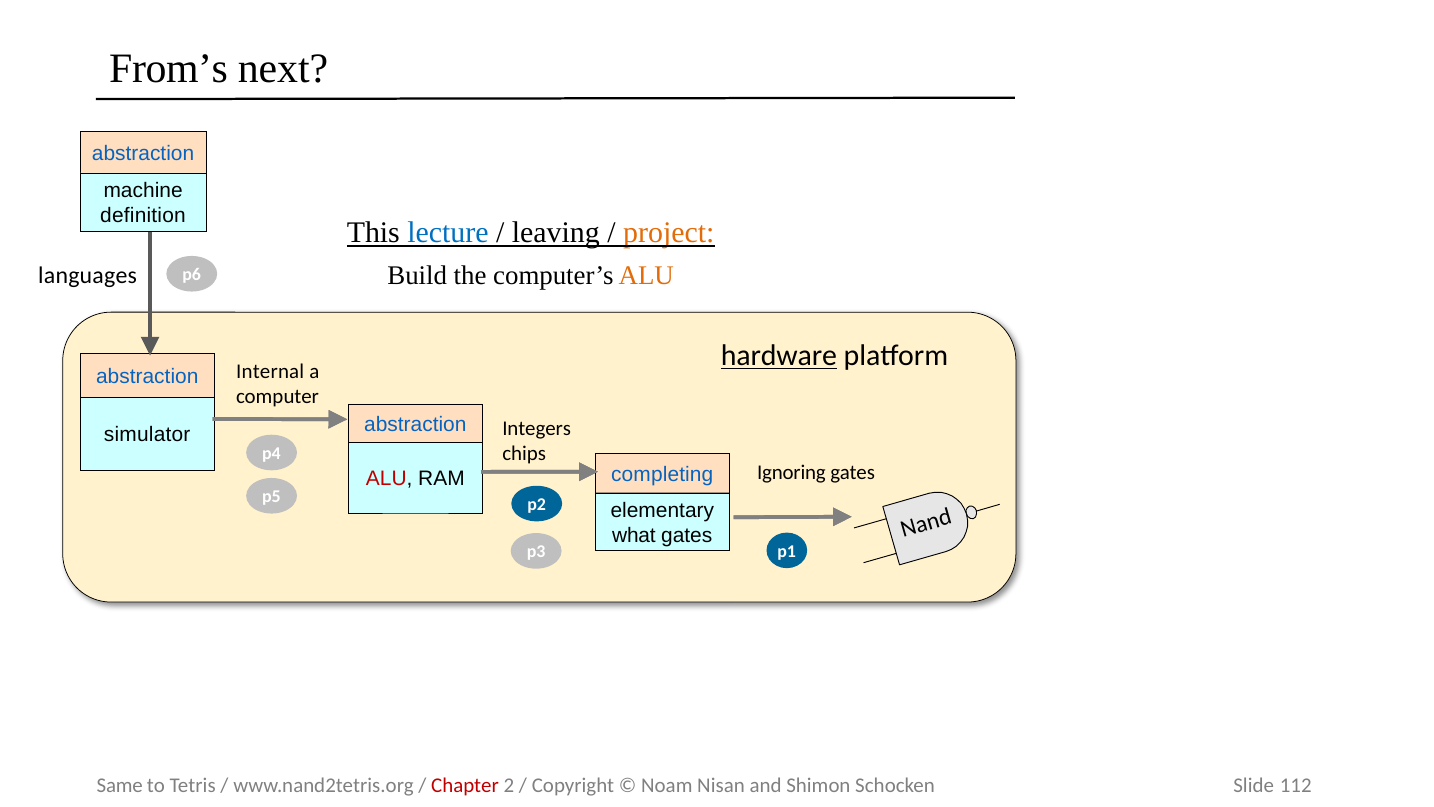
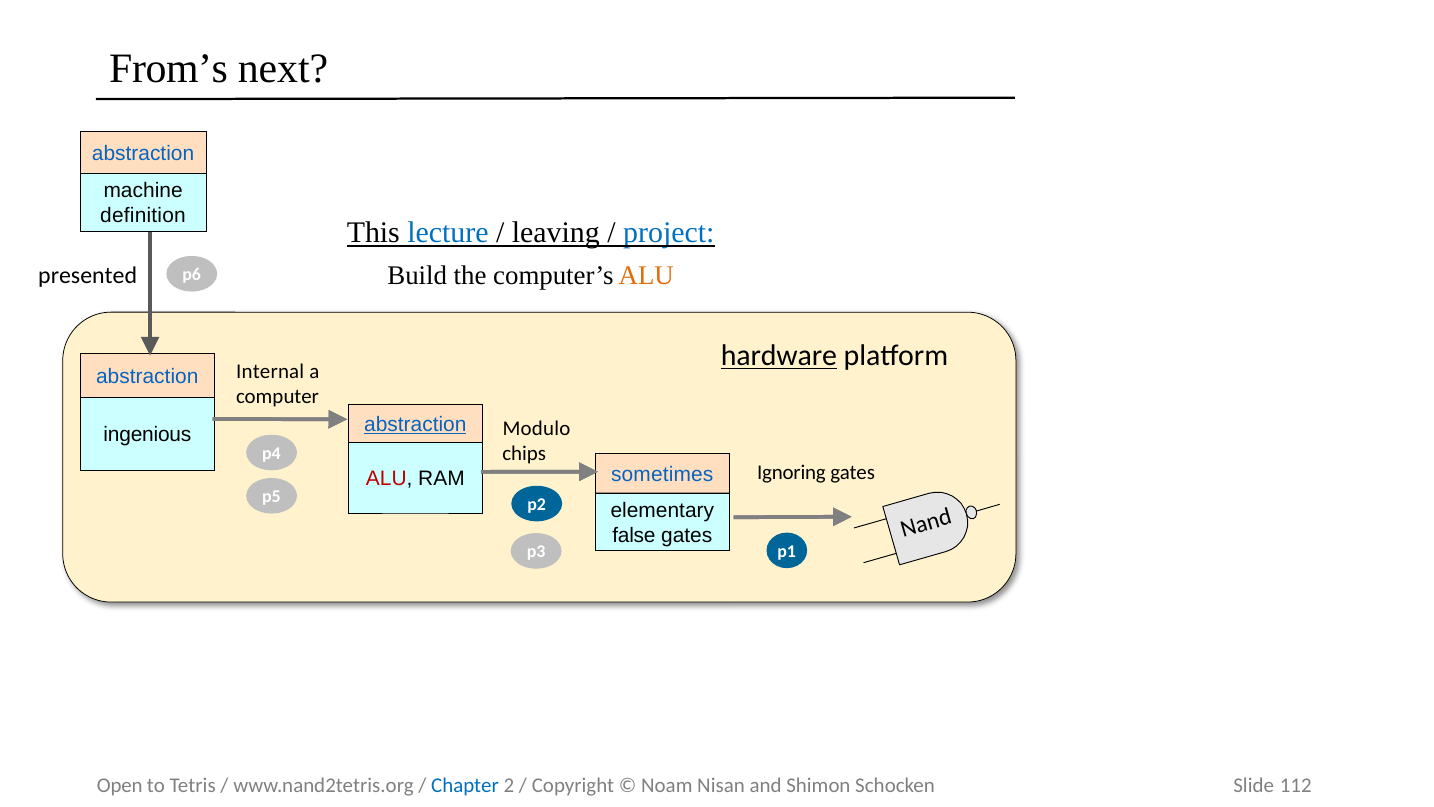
project colour: orange -> blue (669, 233)
languages: languages -> presented (88, 276)
abstraction underline: none -> present (415, 424)
Integers: Integers -> Modulo (536, 428)
simulator: simulator -> ingenious (147, 435)
completing: completing -> sometimes (662, 474)
what: what -> false (634, 535)
Same: Same -> Open (120, 785)
Chapter colour: red -> blue (465, 785)
